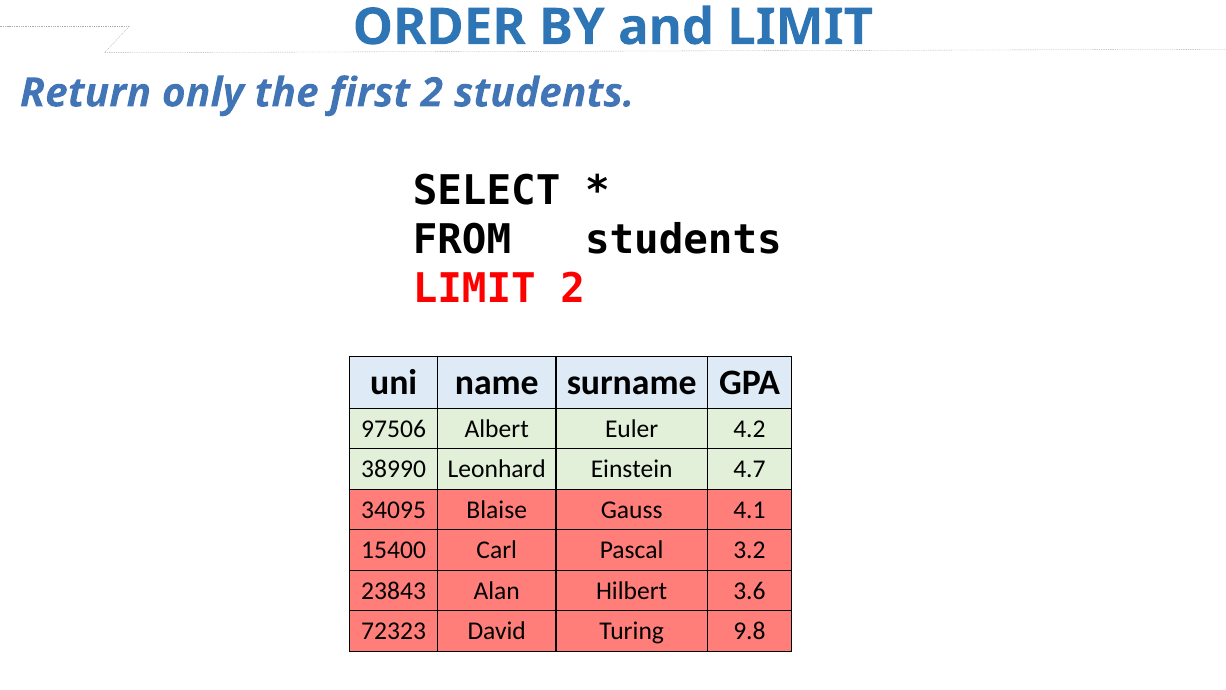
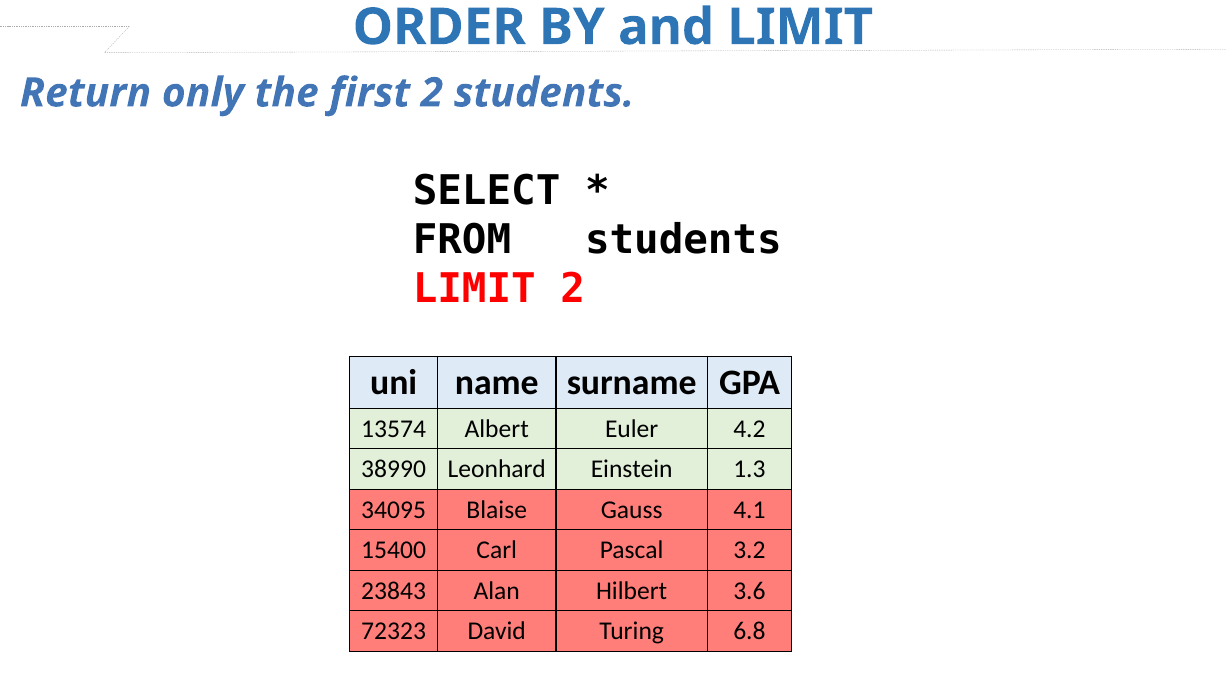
97506: 97506 -> 13574 (394, 429)
4.7: 4.7 -> 1.3 (749, 469)
9.8: 9.8 -> 6.8 (749, 631)
